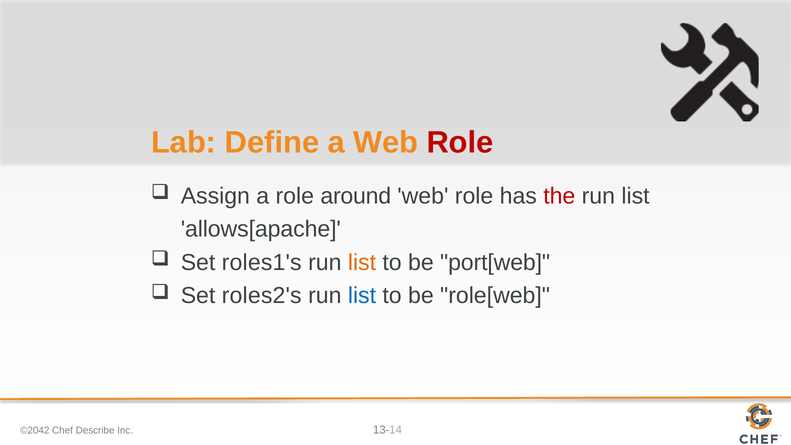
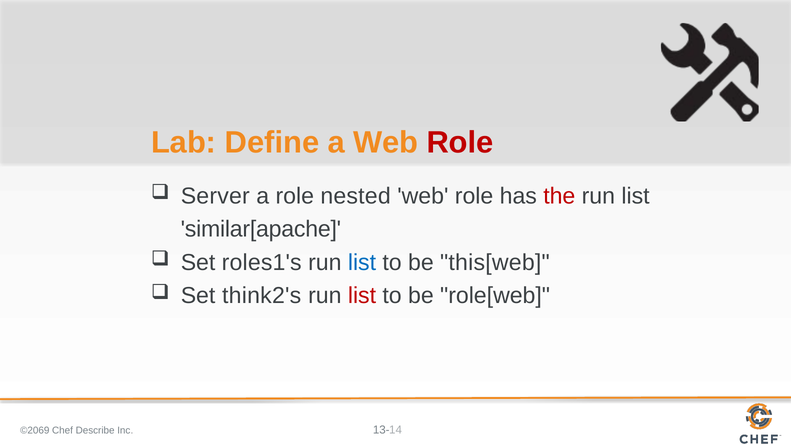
Assign: Assign -> Server (215, 196)
around: around -> nested (356, 196)
allows[apache: allows[apache -> similar[apache (261, 229)
list colour: orange -> blue (362, 263)
port[web: port[web -> this[web (495, 263)
roles2's: roles2's -> think2's (262, 296)
list colour: blue -> red (362, 296)
©2042: ©2042 -> ©2069 (35, 430)
